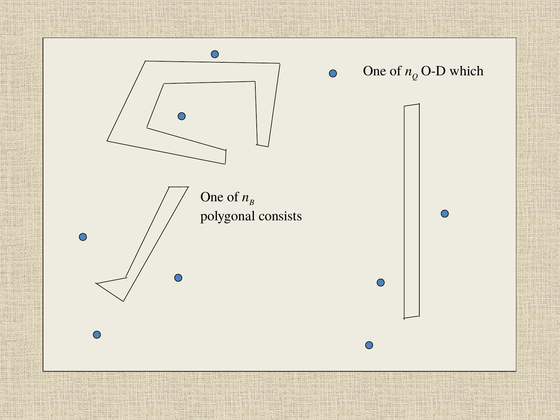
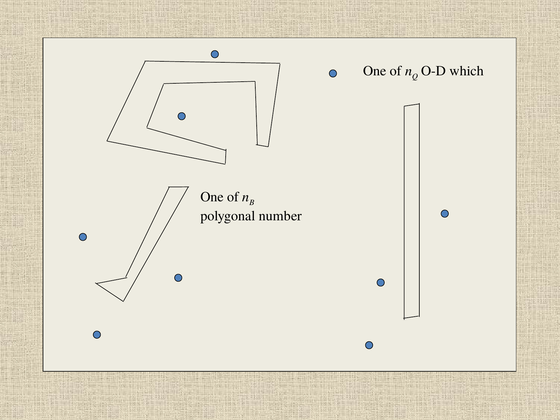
consists: consists -> number (280, 216)
